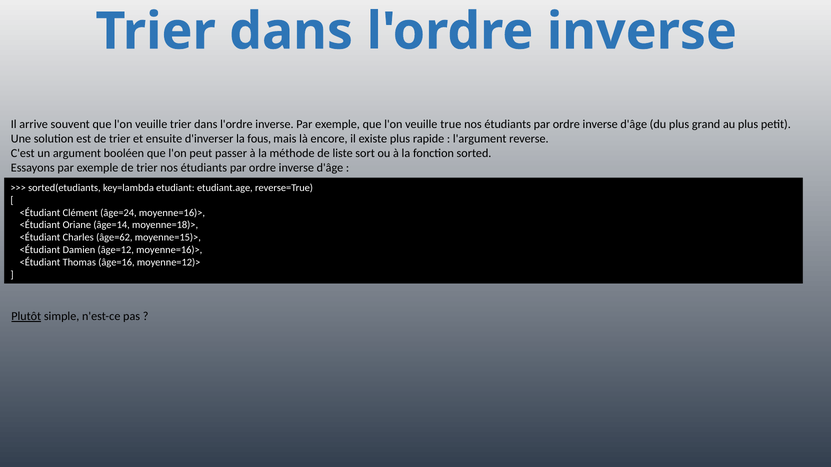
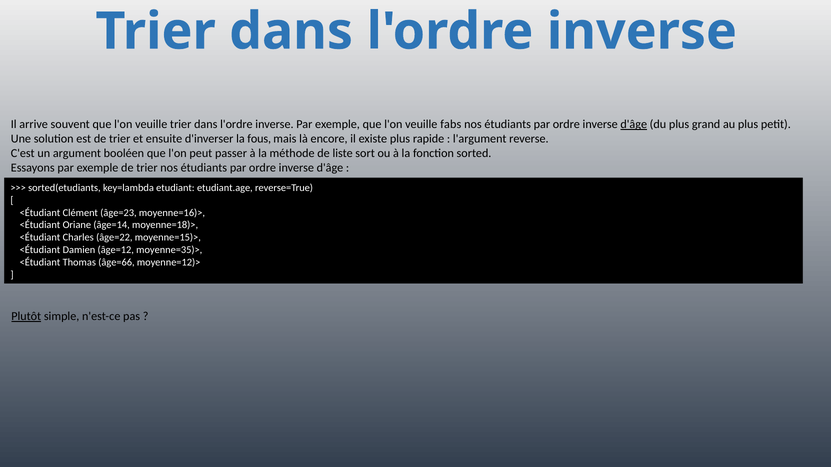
true: true -> fabs (451, 124)
d'âge underline: none -> present (634, 124)
âge=24: âge=24 -> âge=23 (118, 213)
âge=62: âge=62 -> âge=22 (114, 238)
âge=12 moyenne=16)>: moyenne=16)> -> moyenne=35)> (169, 250)
âge=16: âge=16 -> âge=66 (116, 263)
